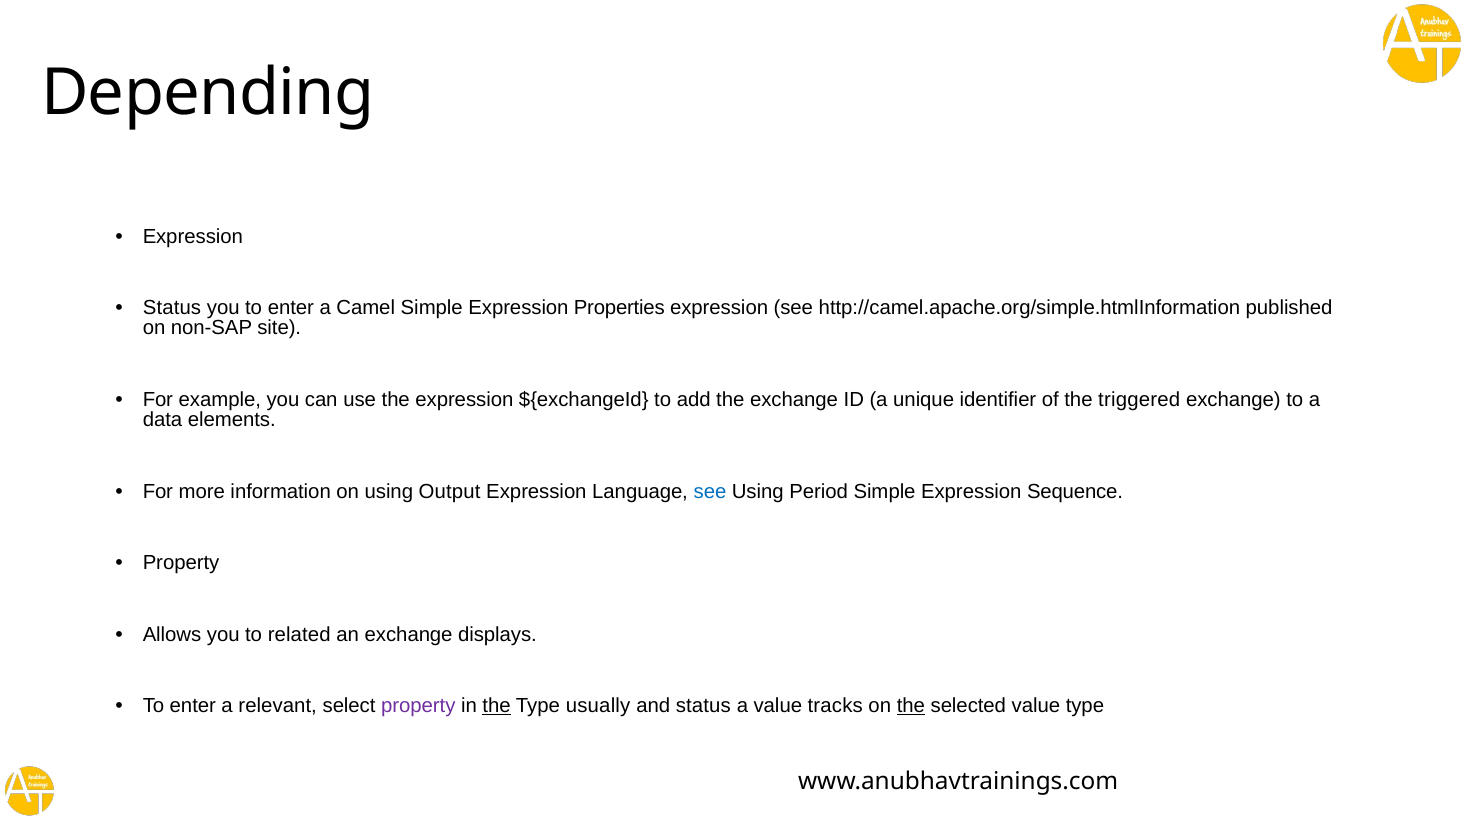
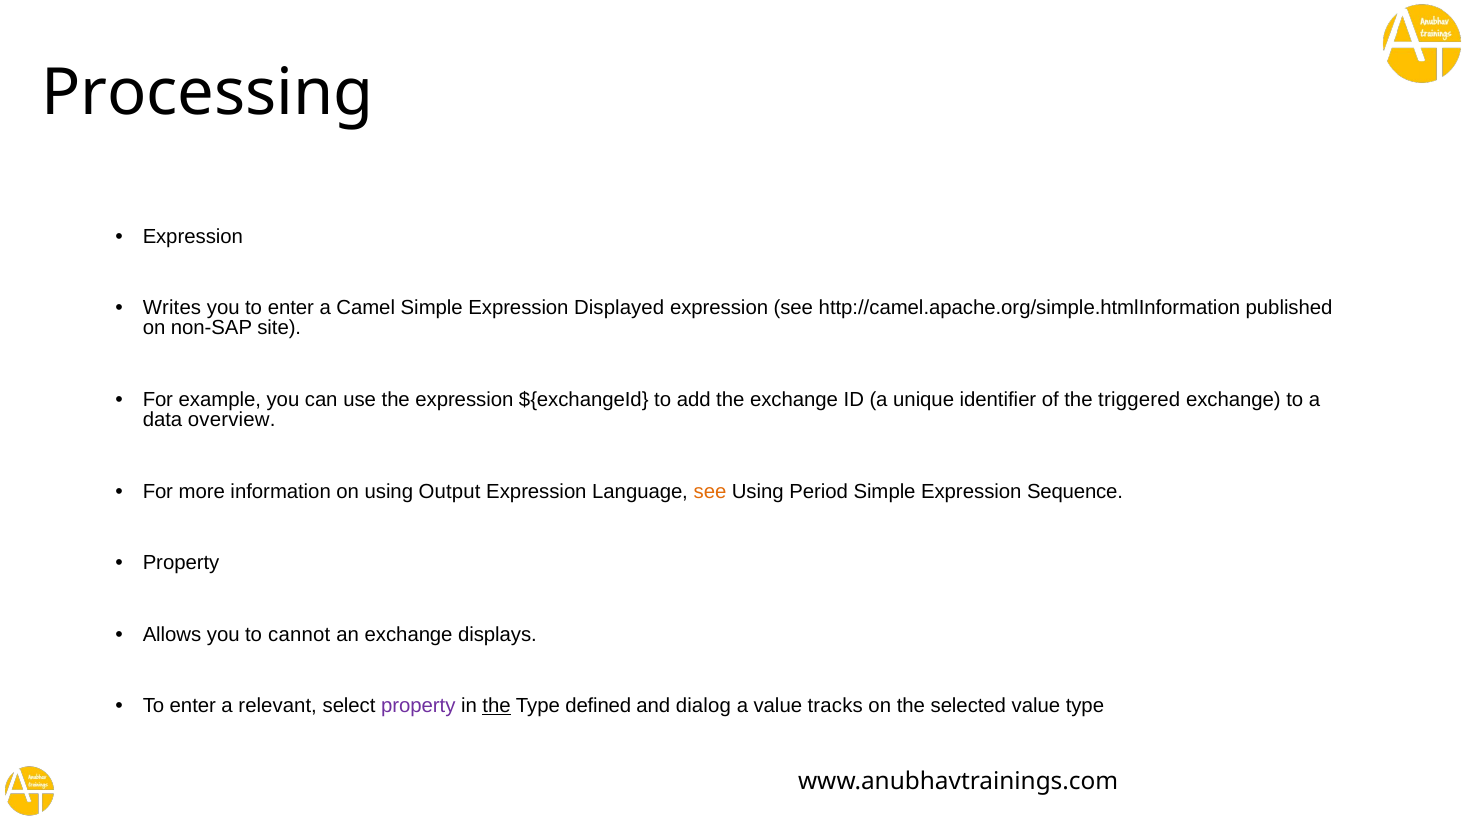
Depending: Depending -> Processing (207, 93)
Status: Status -> Writes (172, 308)
Properties: Properties -> Displayed (619, 308)
elements: elements -> overview (232, 420)
see colour: blue -> orange (710, 492)
related: related -> cannot (299, 635)
usually: usually -> defined (598, 706)
and status: status -> dialog (703, 706)
the underline: present -> none (911, 706)
